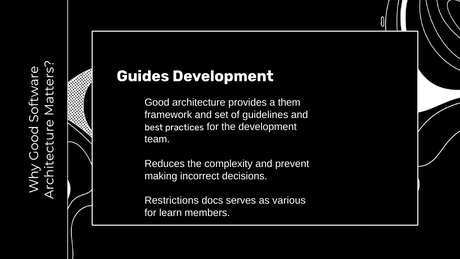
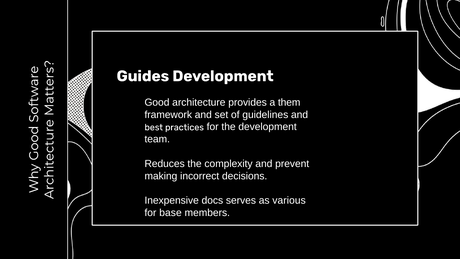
Restrictions: Restrictions -> Inexpensive (172, 200)
learn: learn -> base (170, 213)
